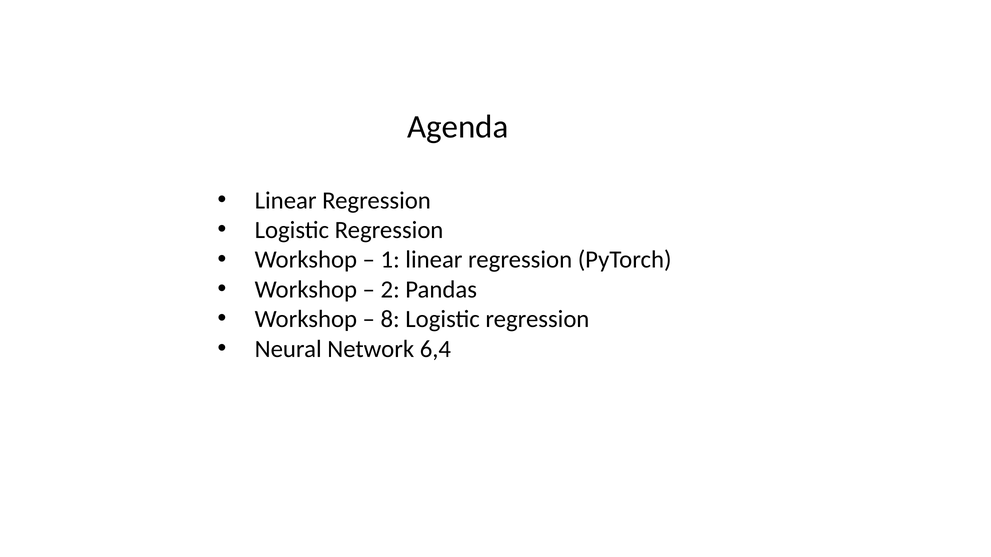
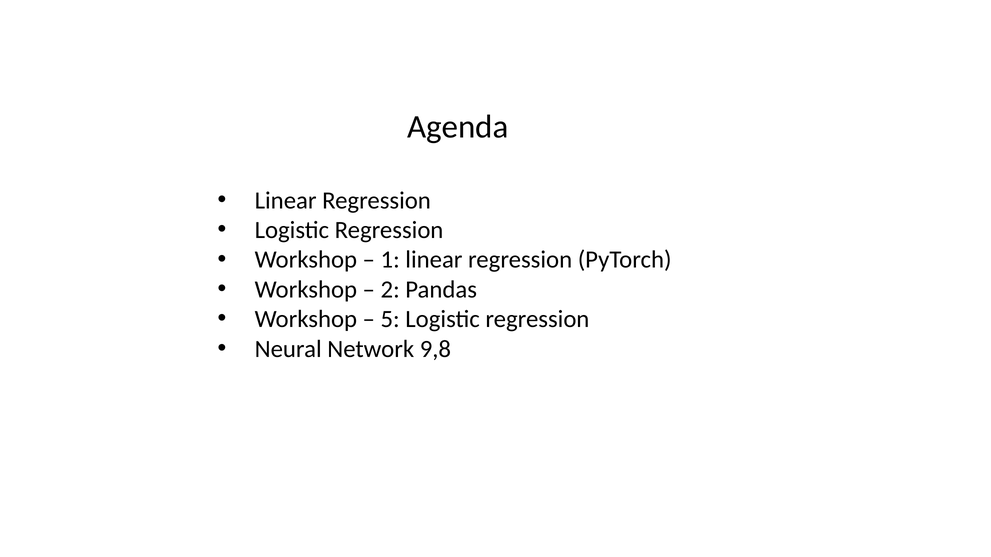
8: 8 -> 5 (390, 319)
6,4: 6,4 -> 9,8 (435, 349)
